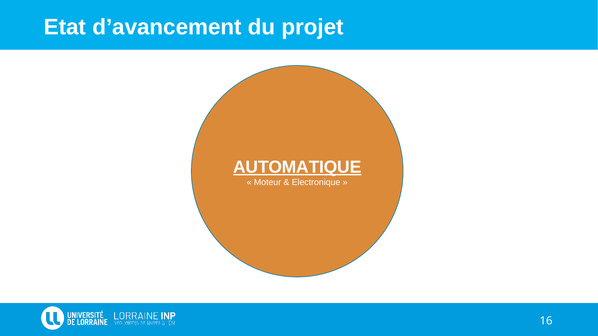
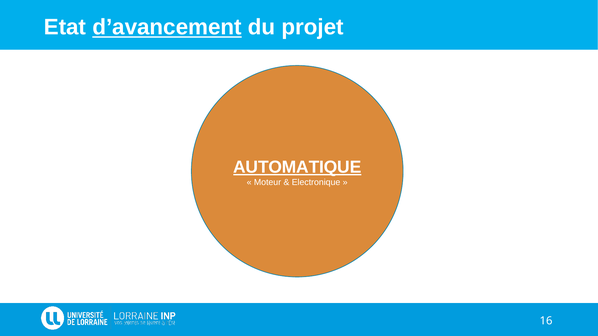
d’avancement underline: none -> present (167, 27)
